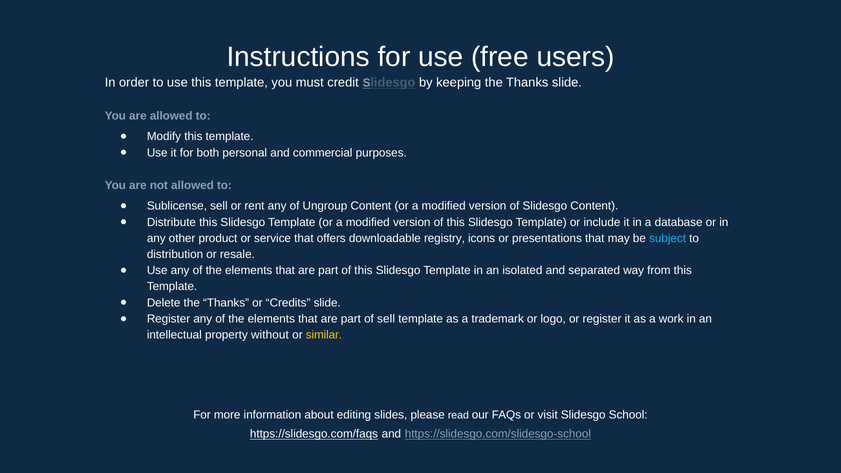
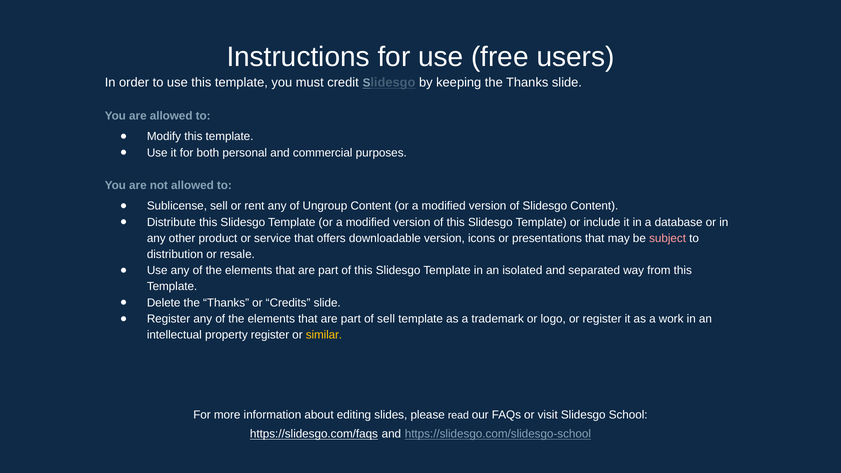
downloadable registry: registry -> version (444, 238)
subject colour: light blue -> pink (668, 238)
property without: without -> register (270, 335)
